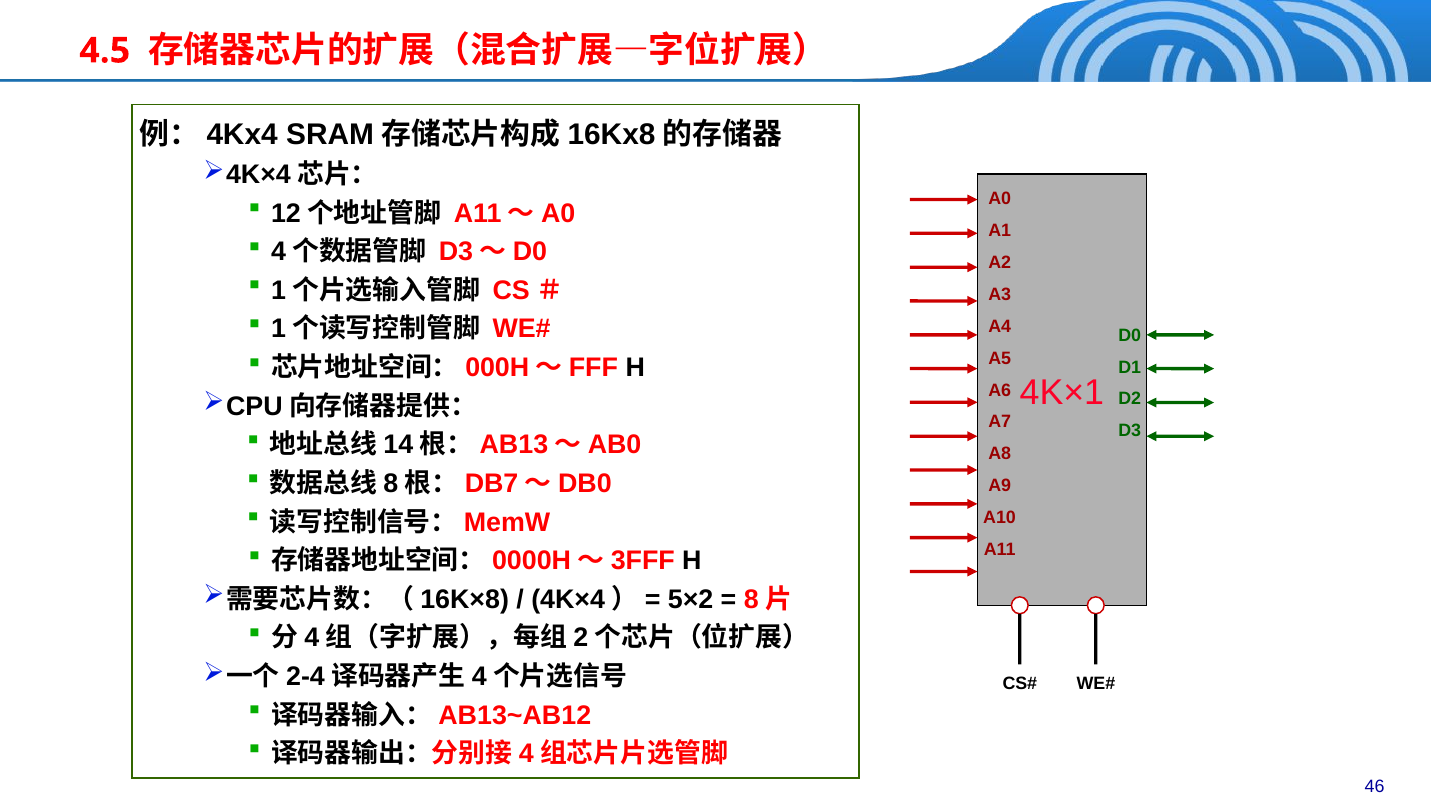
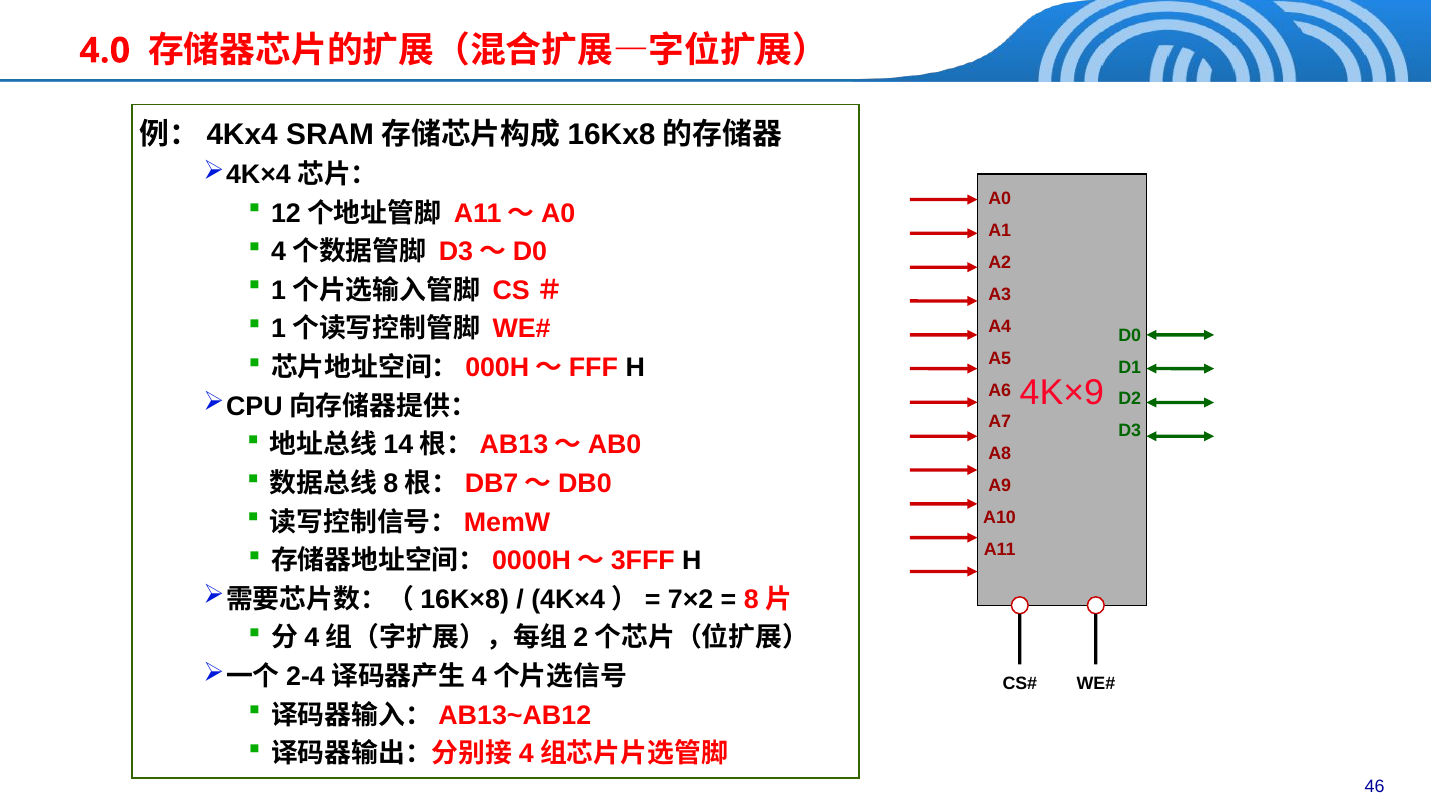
4.5: 4.5 -> 4.0 (105, 51)
4K×1: 4K×1 -> 4K×9 (1062, 392)
5×2: 5×2 -> 7×2 (691, 599)
